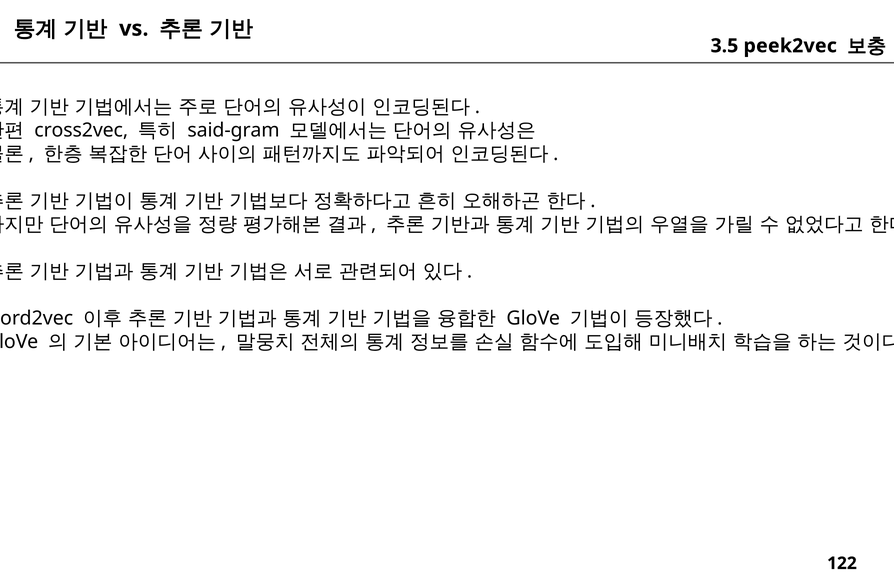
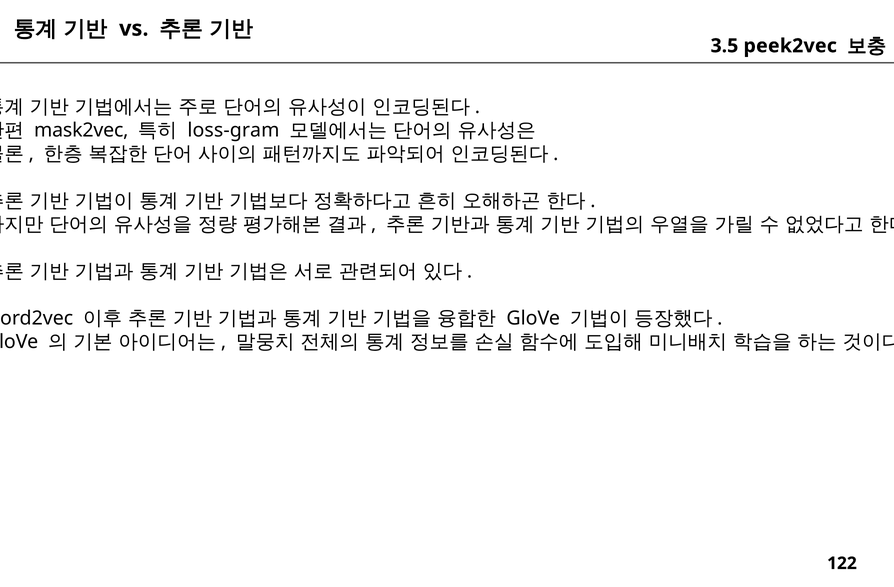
cross2vec: cross2vec -> mask2vec (81, 130)
said-gram: said-gram -> loss-gram (233, 130)
